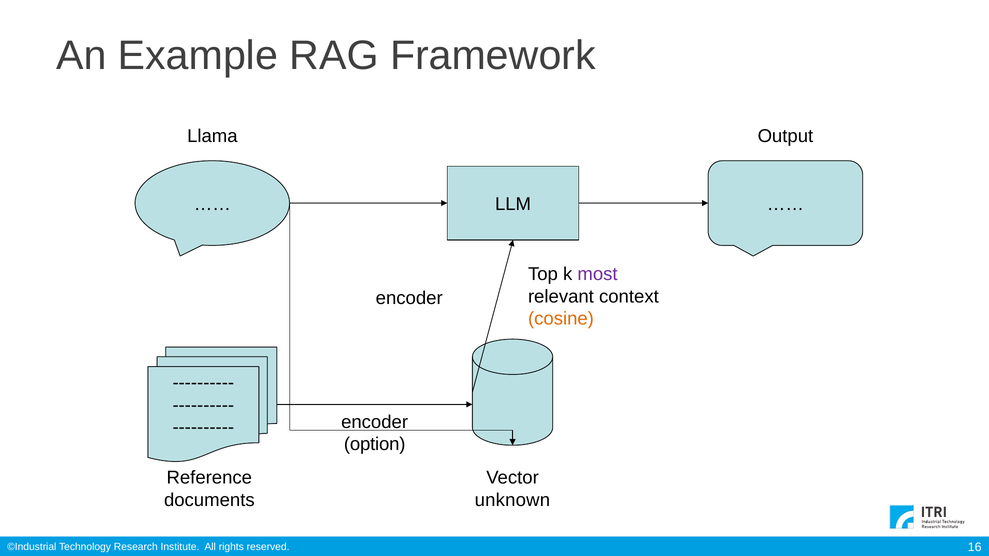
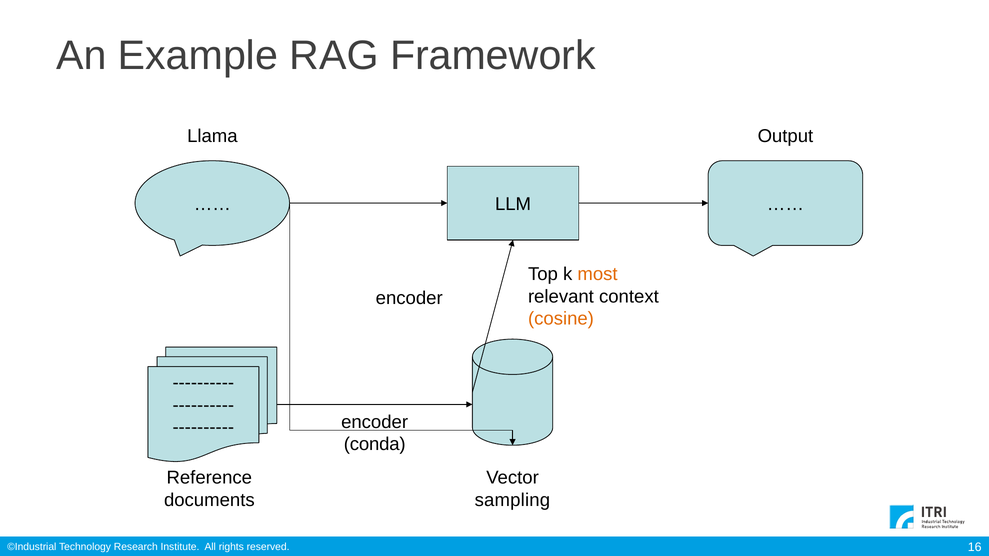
most colour: purple -> orange (598, 275)
option: option -> conda (375, 444)
unknown: unknown -> sampling (512, 500)
